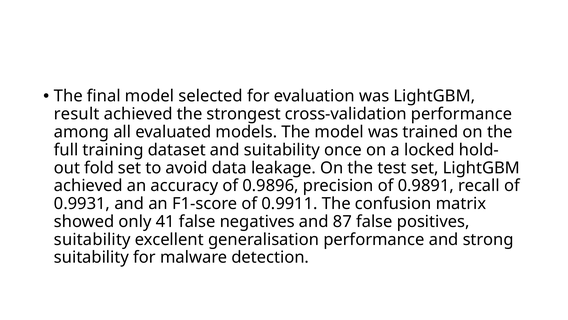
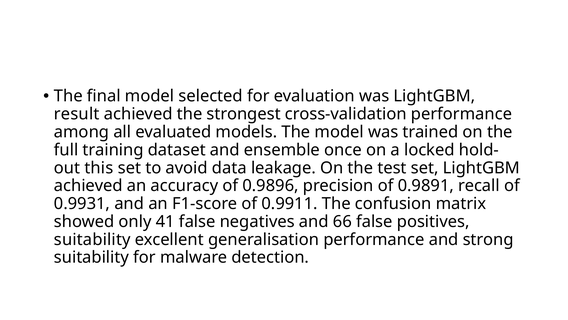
and suitability: suitability -> ensemble (282, 150)
fold: fold -> this (99, 168)
87: 87 -> 66 (342, 221)
